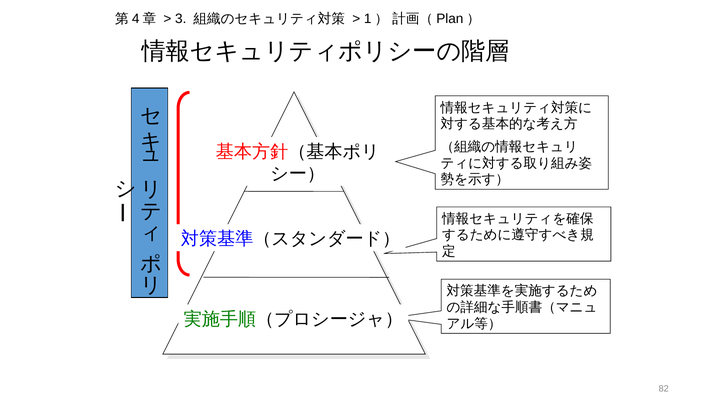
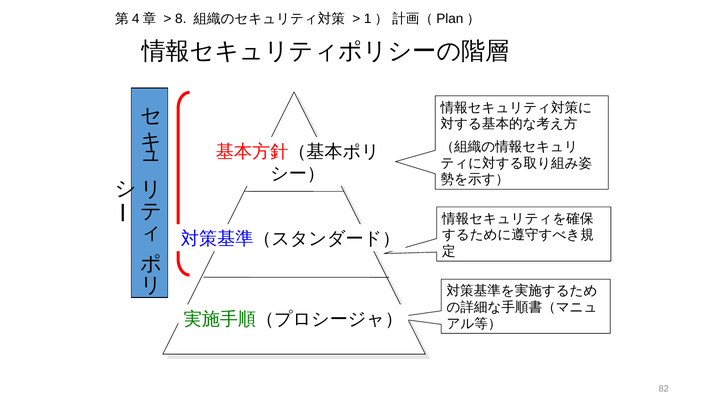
3: 3 -> 8 (181, 19)
